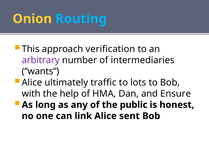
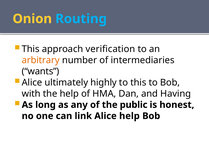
arbitrary colour: purple -> orange (41, 60)
traffic: traffic -> highly (104, 82)
to lots: lots -> this (138, 82)
Ensure: Ensure -> Having (176, 93)
Alice sent: sent -> help (129, 116)
